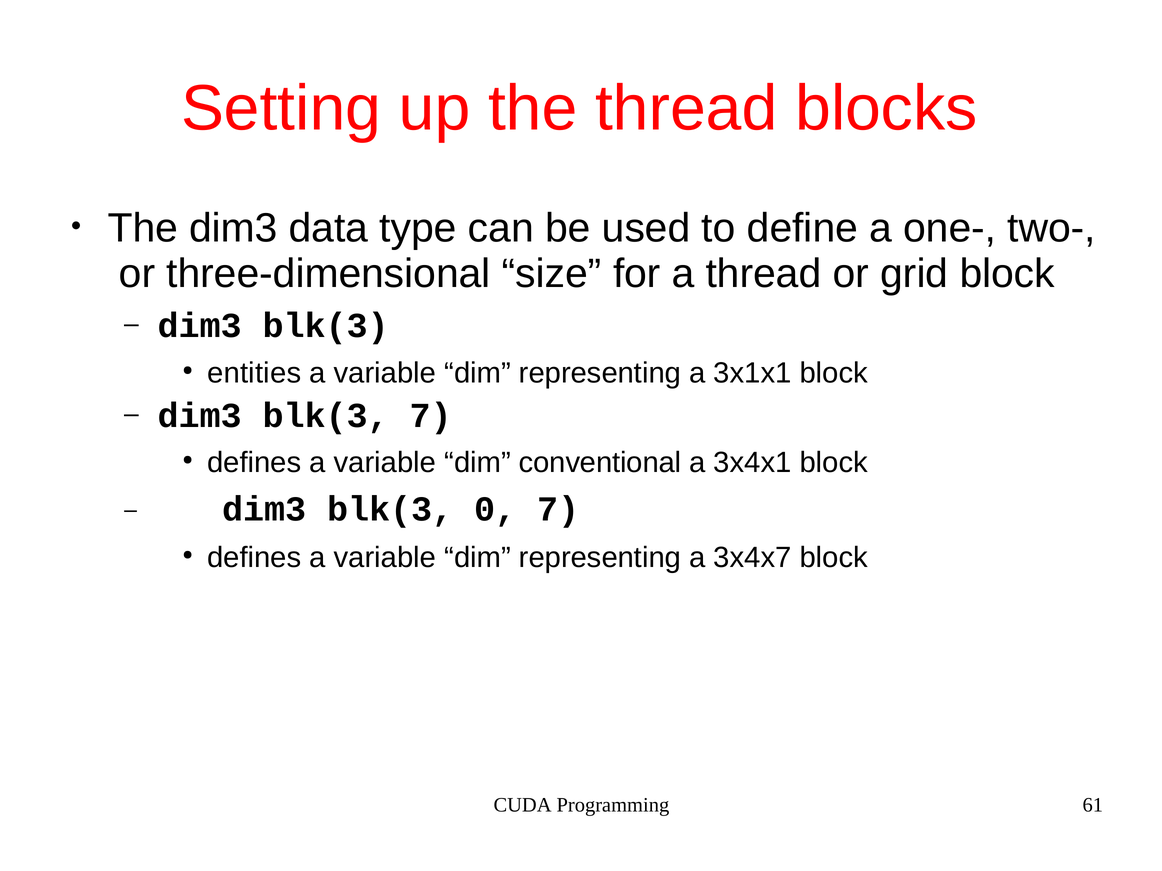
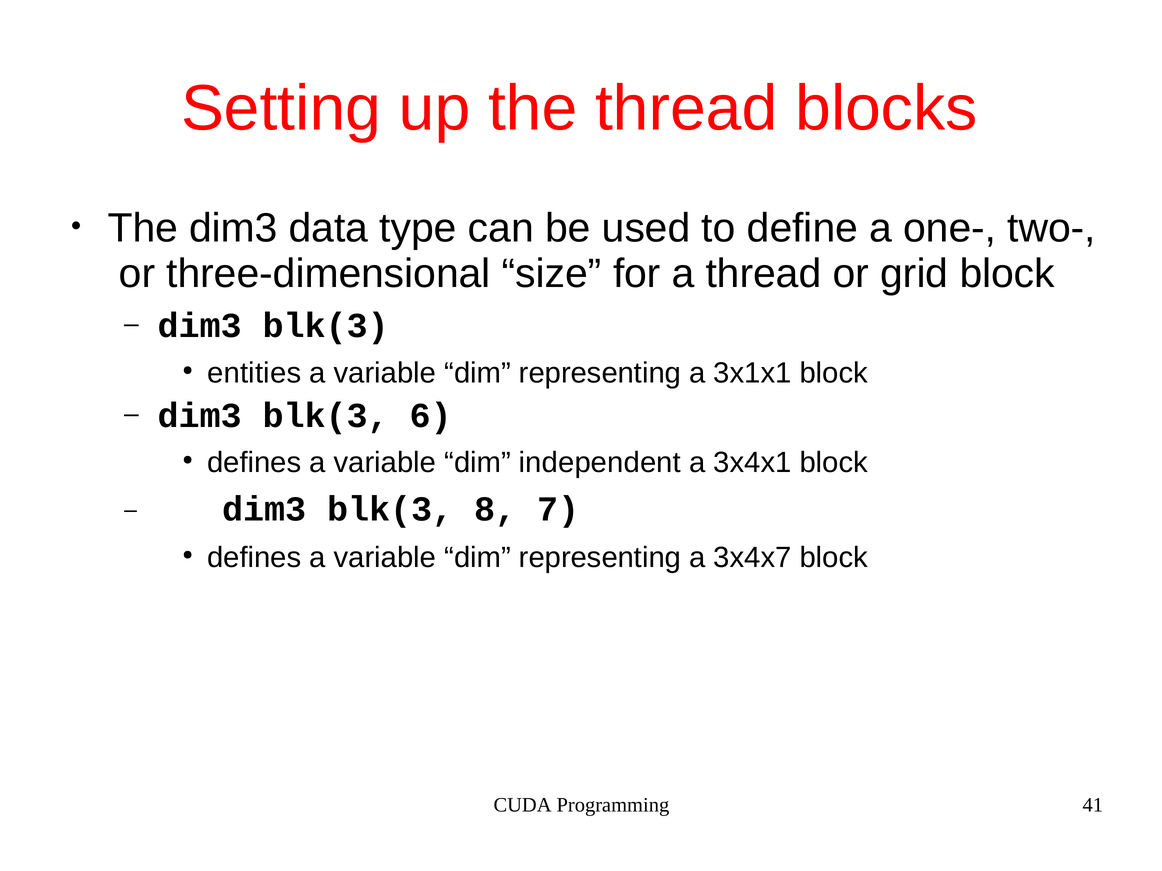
blk(3 7: 7 -> 6 (431, 416)
conventional: conventional -> independent (600, 463)
0: 0 -> 8 (496, 510)
61: 61 -> 41 (1093, 805)
